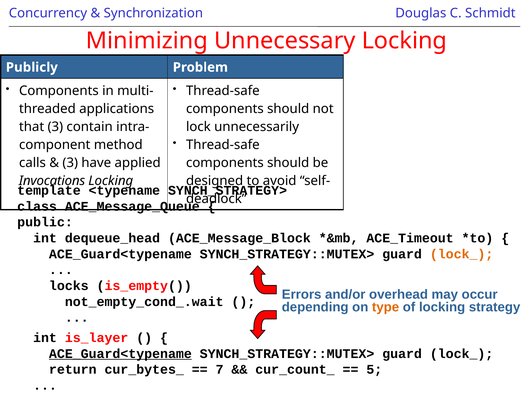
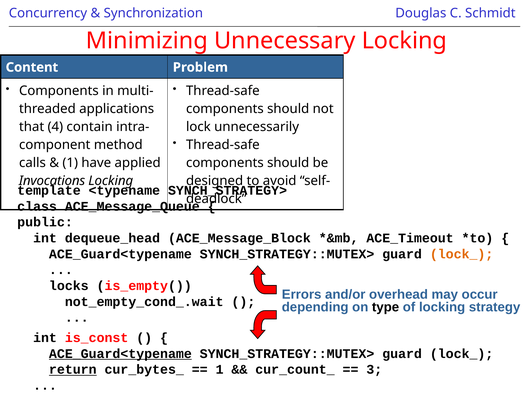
Publicly: Publicly -> Content (32, 67)
that 3: 3 -> 4 (55, 127)
3: 3 -> 1 (70, 163)
type colour: orange -> black (386, 307)
is_layer: is_layer -> is_const (97, 338)
return underline: none -> present (73, 369)
7: 7 -> 1 (220, 369)
5: 5 -> 3 (374, 369)
